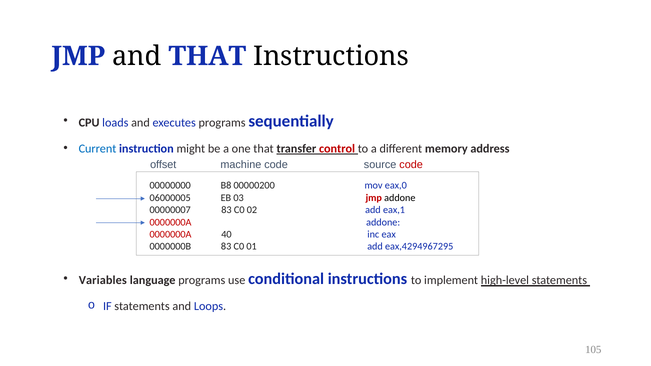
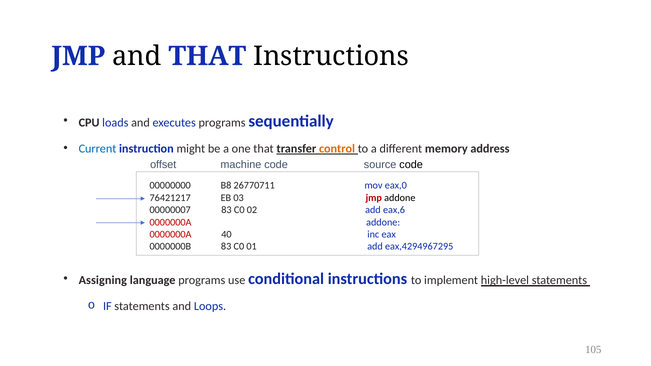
control colour: red -> orange (337, 149)
code colour: red -> black (411, 165)
00000200: 00000200 -> 26770711 (254, 186)
06000005: 06000005 -> 76421217 (170, 198)
eax,1: eax,1 -> eax,6 (394, 210)
Variables: Variables -> Assigning (103, 281)
